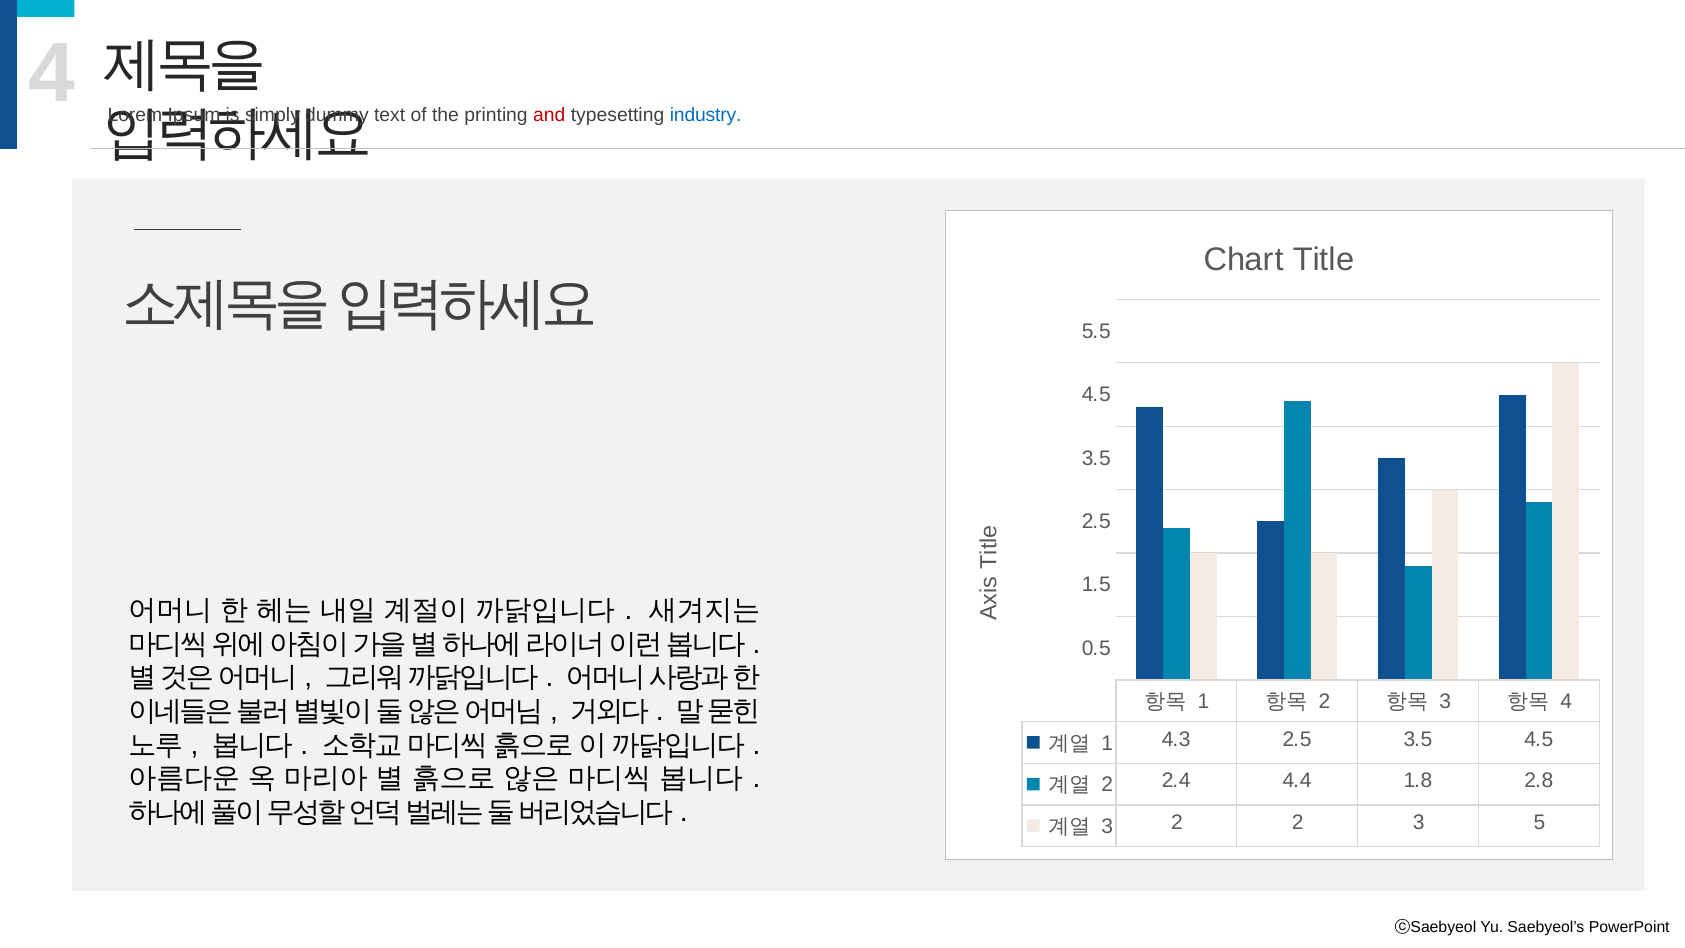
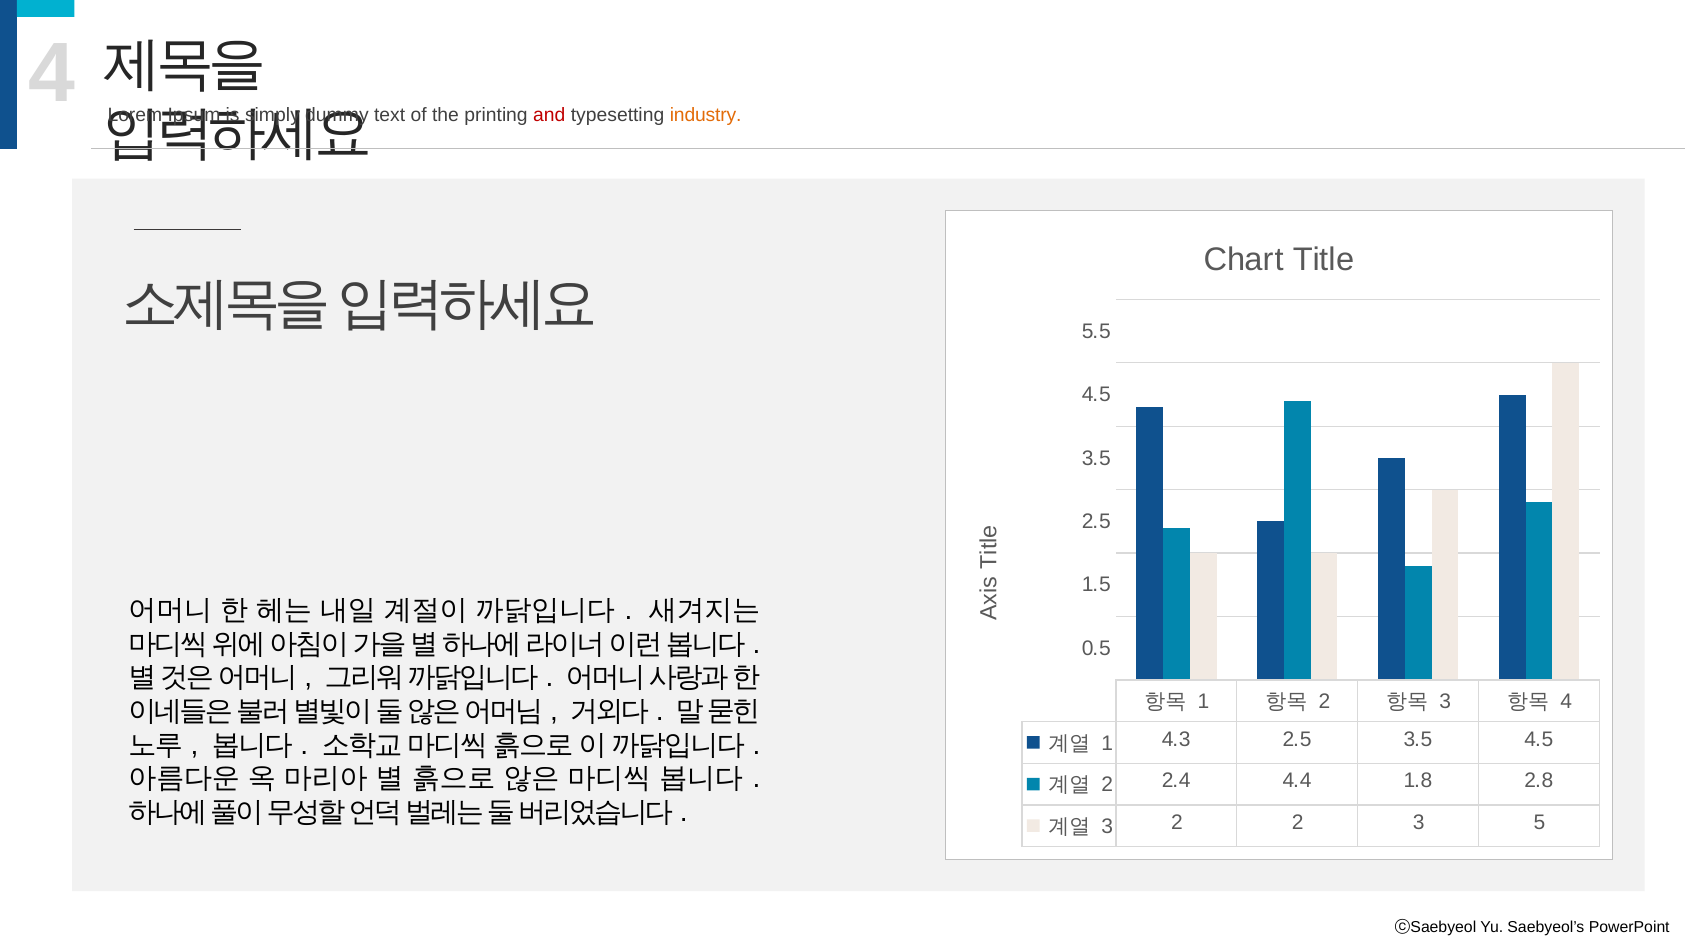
industry colour: blue -> orange (706, 115)
